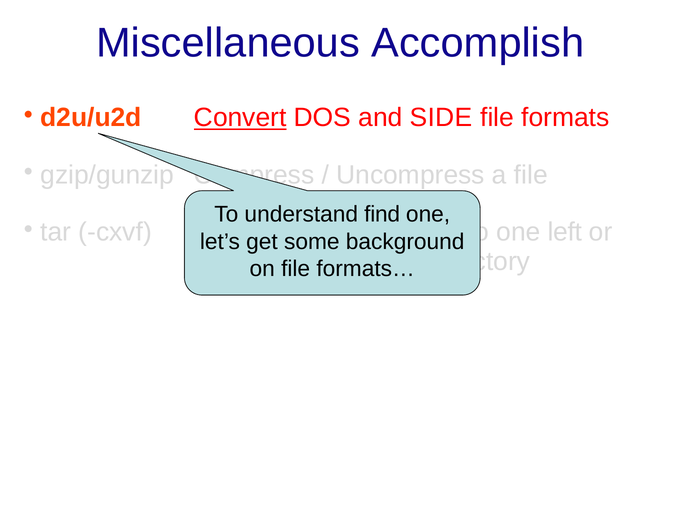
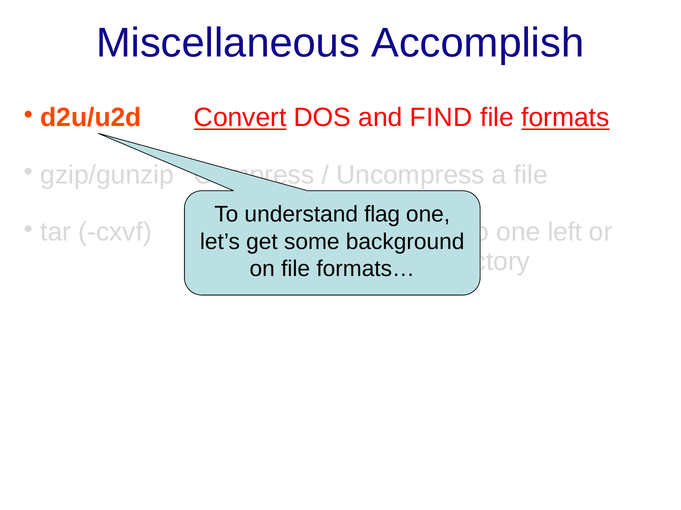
SIDE: SIDE -> FIND (441, 118)
formats underline: none -> present (565, 118)
find: find -> flag (382, 215)
